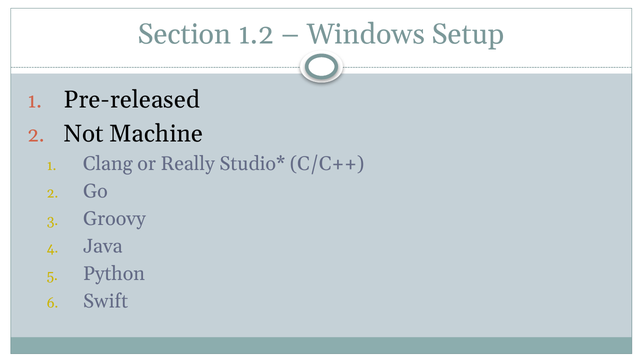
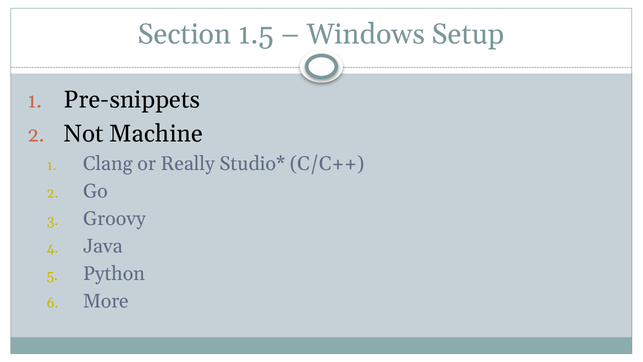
1.2: 1.2 -> 1.5 (256, 34)
Pre-released: Pre-released -> Pre-snippets (132, 100)
Swift: Swift -> More (106, 301)
